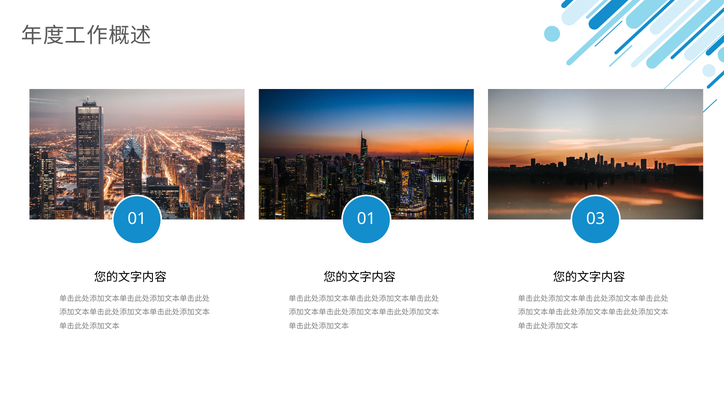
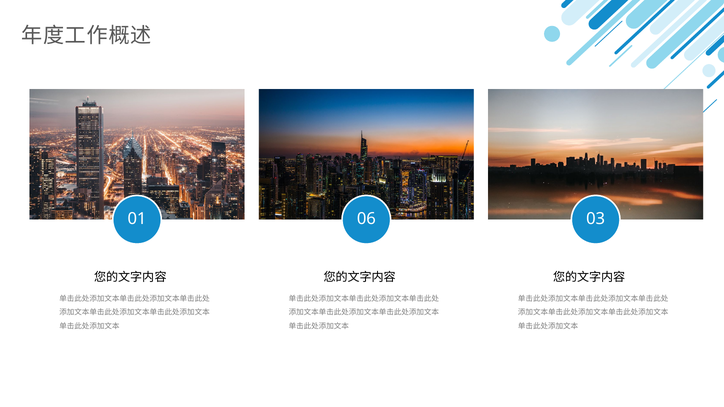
01 01: 01 -> 06 (366, 219)
